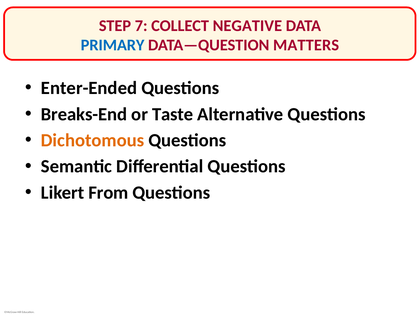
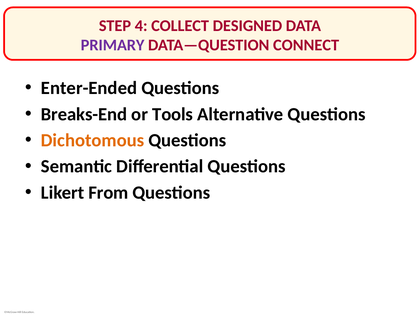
7: 7 -> 4 (141, 26)
NEGATIVE: NEGATIVE -> DESIGNED (247, 26)
PRIMARY colour: blue -> purple (113, 45)
MATTERS: MATTERS -> CONNECT (306, 45)
Taste: Taste -> Tools (173, 114)
